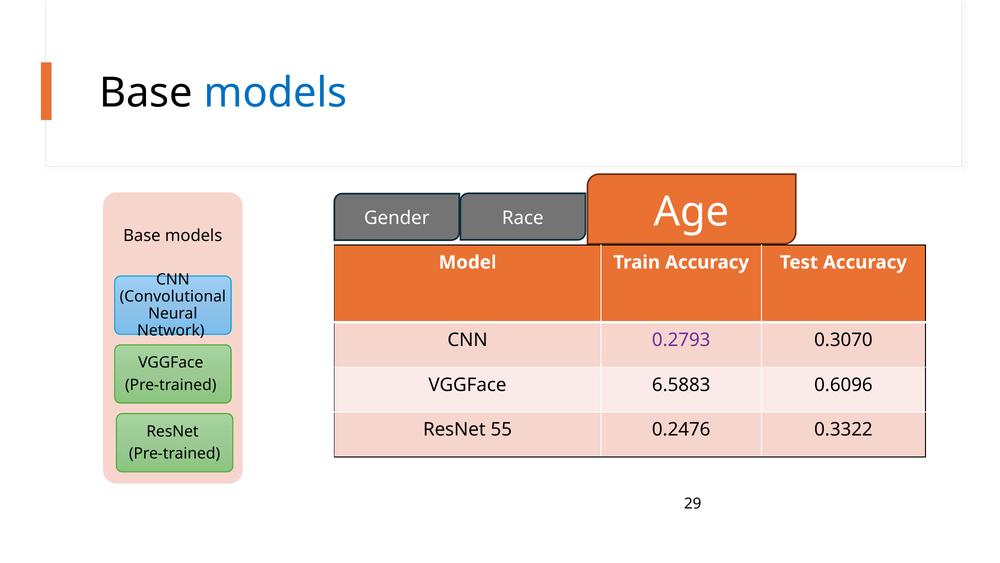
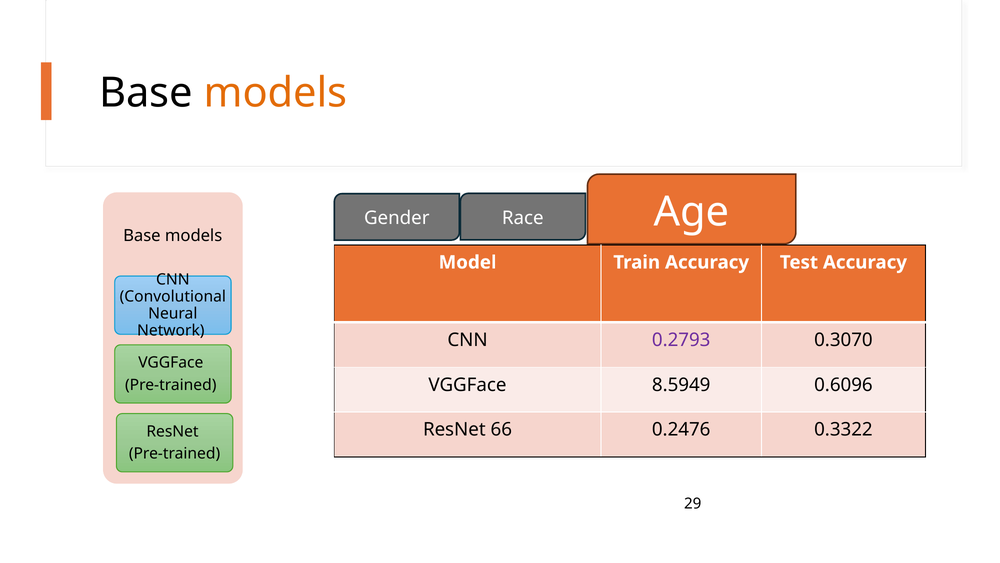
models colour: blue -> orange (275, 93)
6.5883: 6.5883 -> 8.5949 (681, 384)
55: 55 -> 66 (501, 429)
